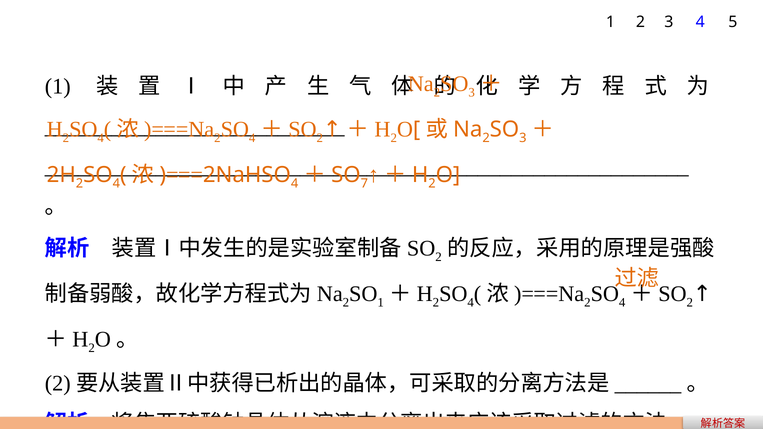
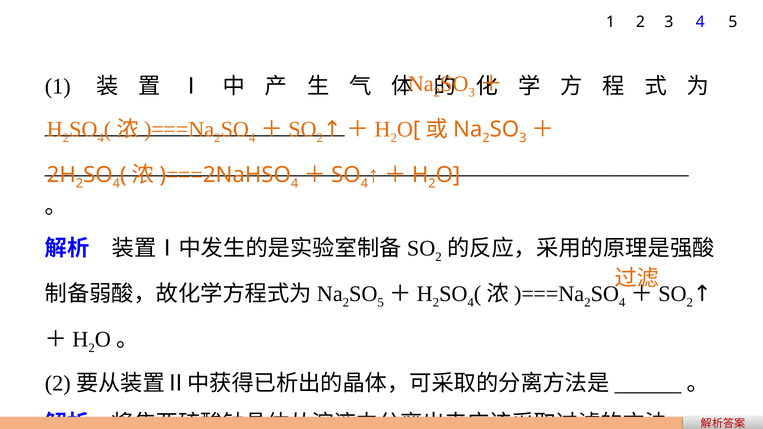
7: 7 -> 4 (364, 184)
1: 1 -> 5 (381, 303)
